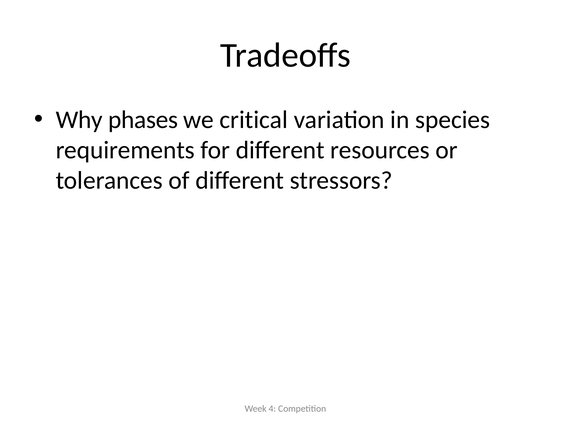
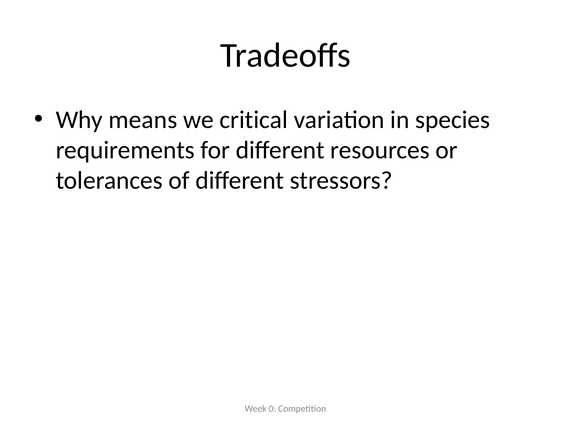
phases: phases -> means (143, 120)
4: 4 -> 0 (272, 409)
